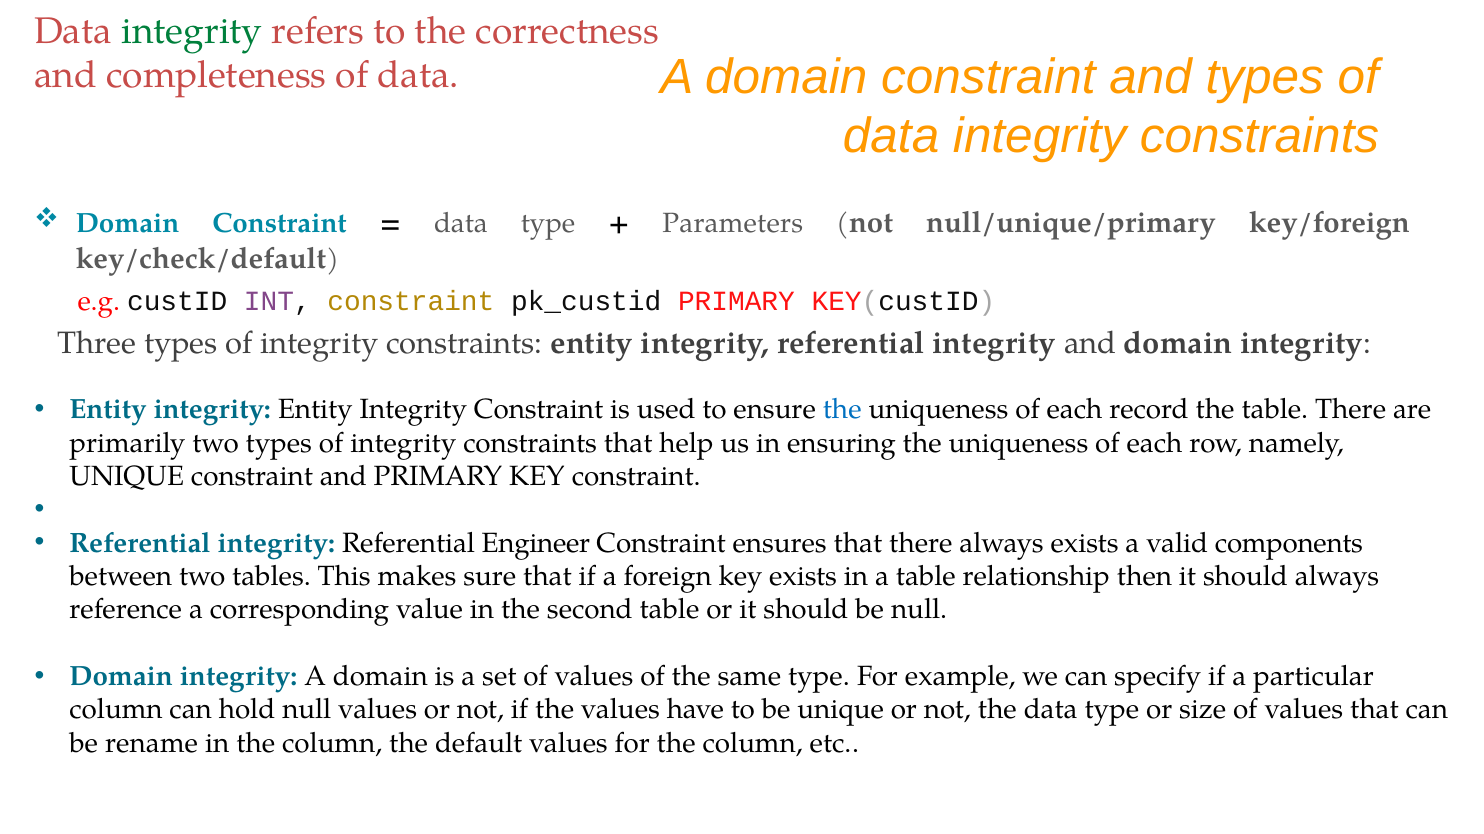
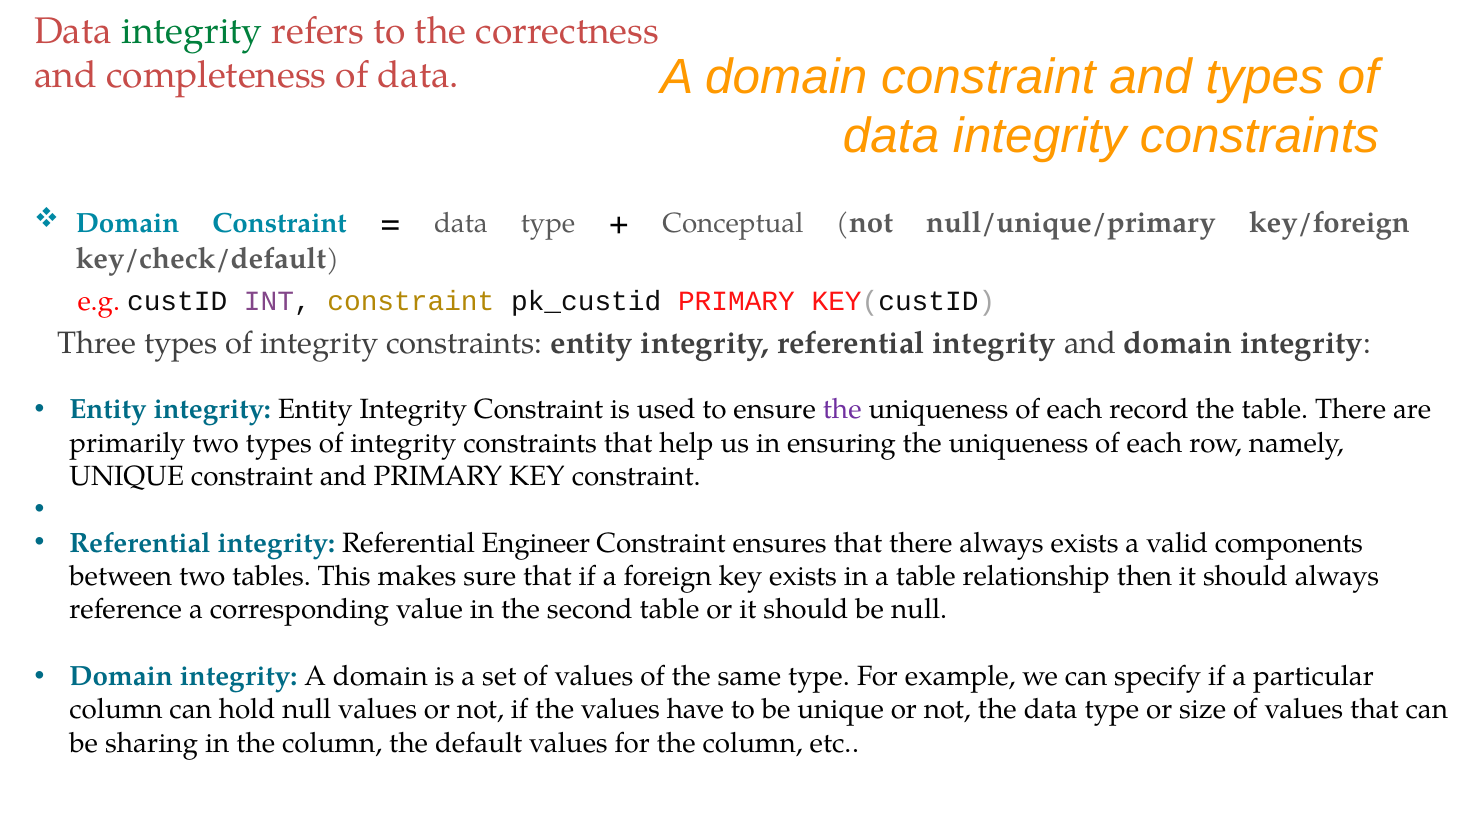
Parameters: Parameters -> Conceptual (733, 224)
the colour: blue -> purple (842, 410)
rename: rename -> sharing (152, 744)
